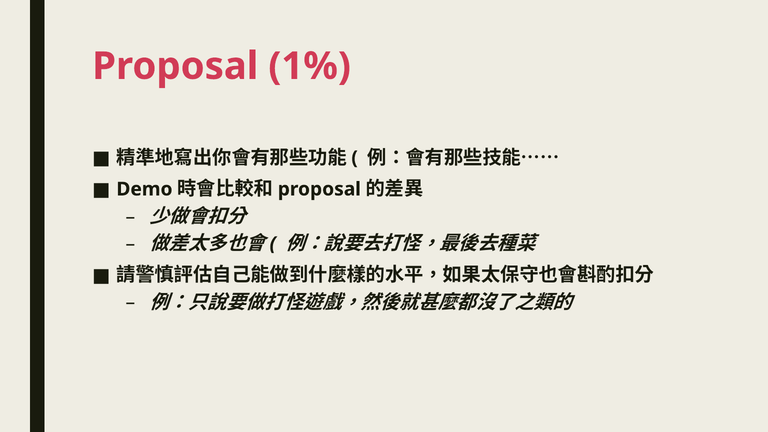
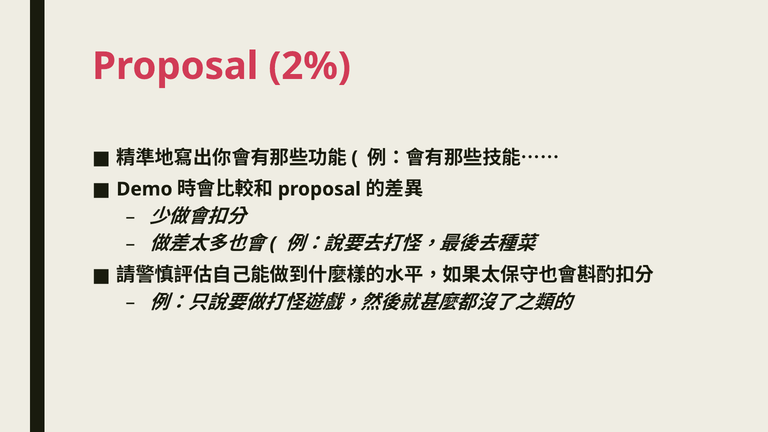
1%: 1% -> 2% (310, 66)
